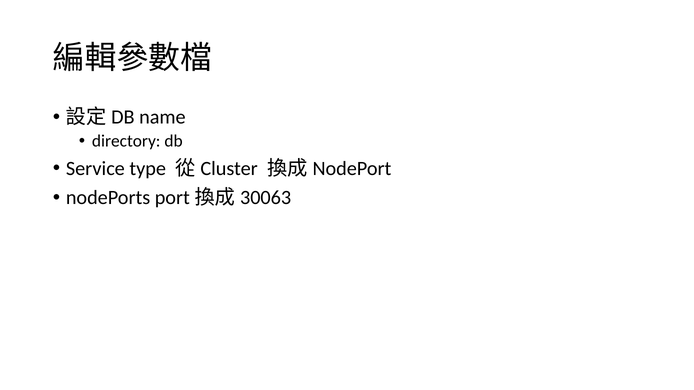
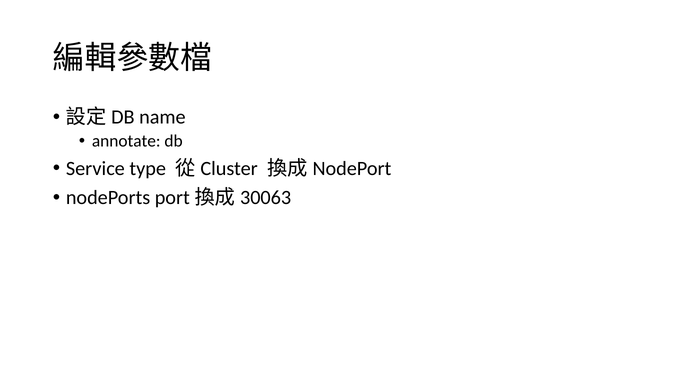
directory: directory -> annotate (126, 141)
